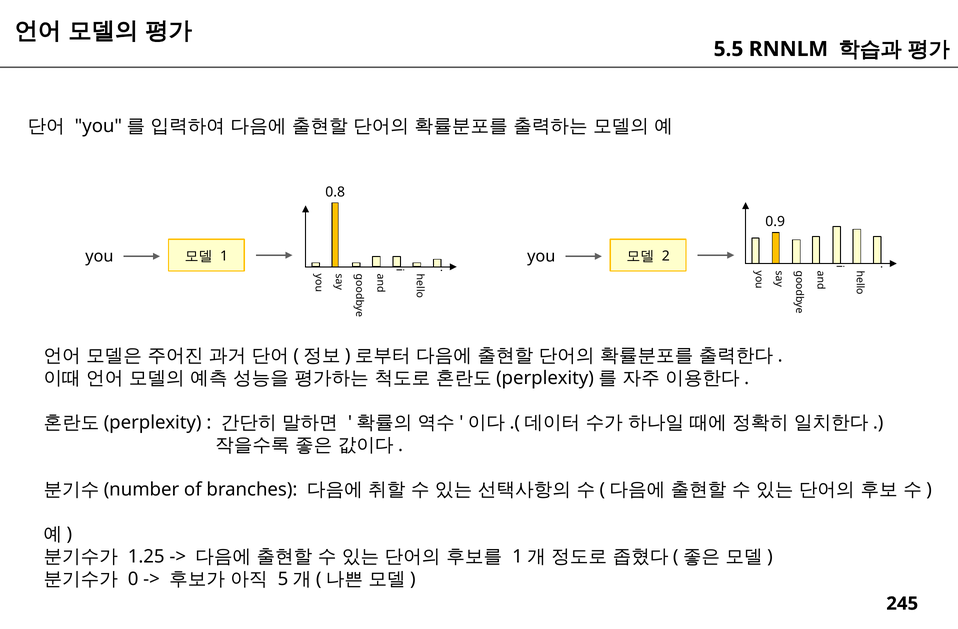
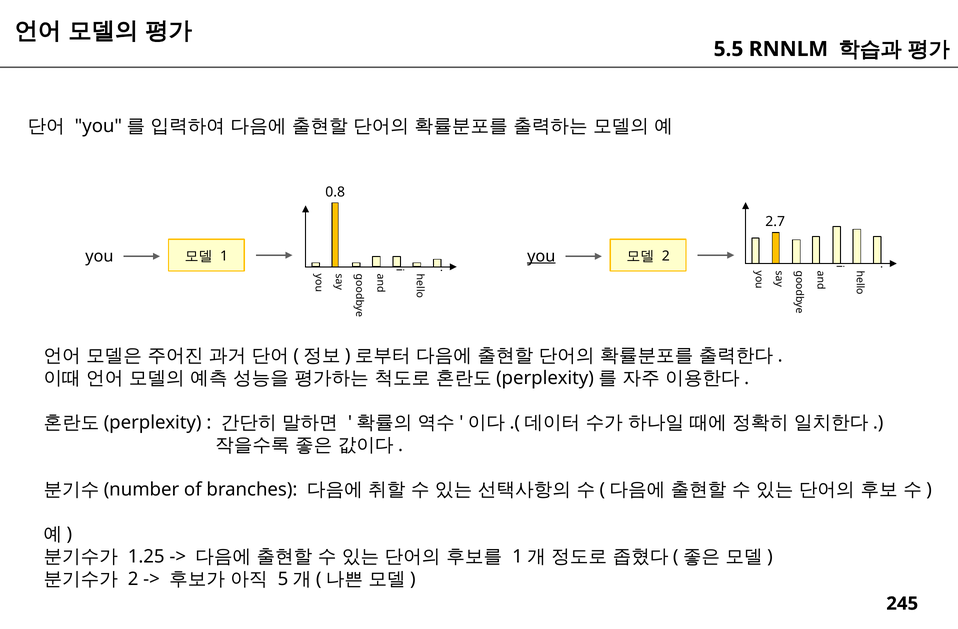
0.9: 0.9 -> 2.7 (775, 222)
you underline: none -> present (541, 256)
0: 0 -> 2 (133, 579)
